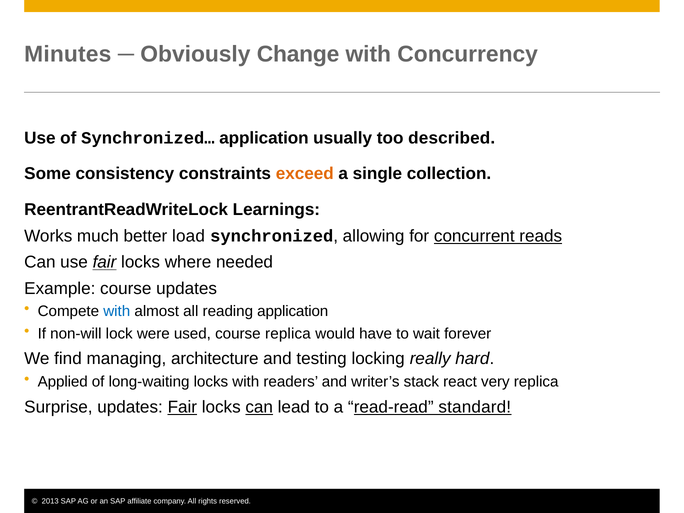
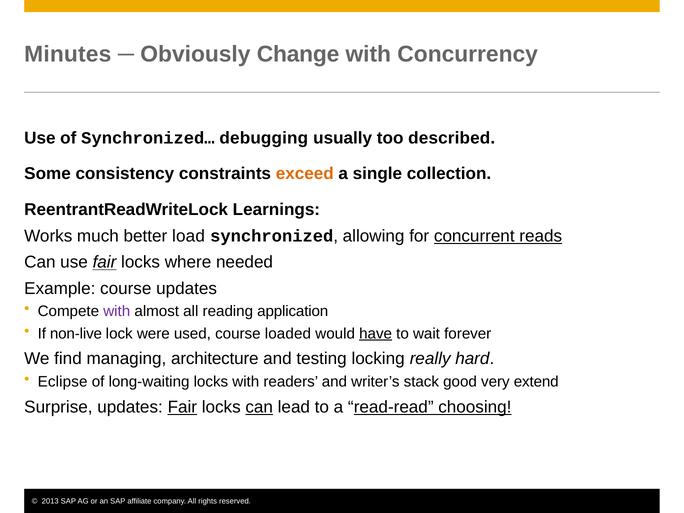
Synchronized… application: application -> debugging (264, 138)
with colour: blue -> purple (117, 311)
non-will: non-will -> non-live (76, 334)
course replica: replica -> loaded (288, 334)
have underline: none -> present (376, 334)
Applied: Applied -> Eclipse (63, 382)
react: react -> good (460, 382)
very replica: replica -> extend (536, 382)
standard: standard -> choosing (475, 407)
